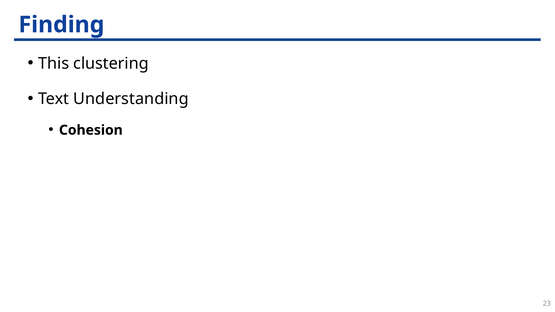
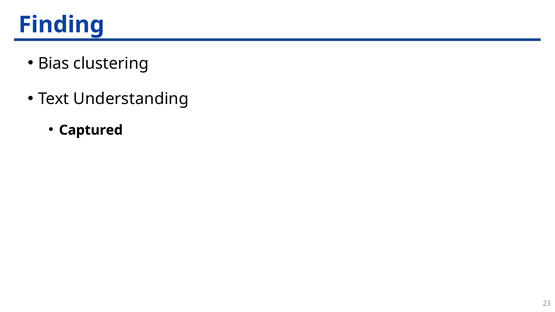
This: This -> Bias (54, 63)
Cohesion: Cohesion -> Captured (91, 130)
